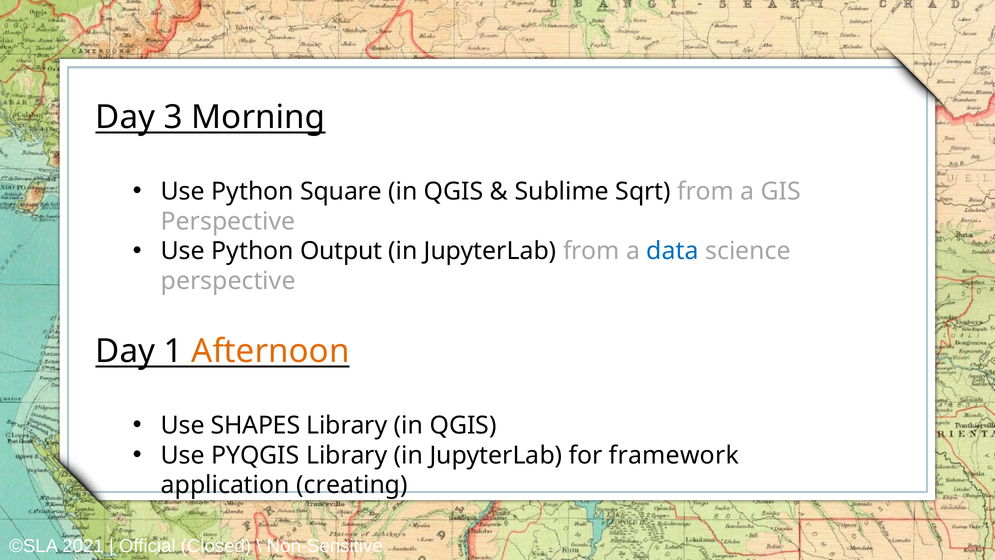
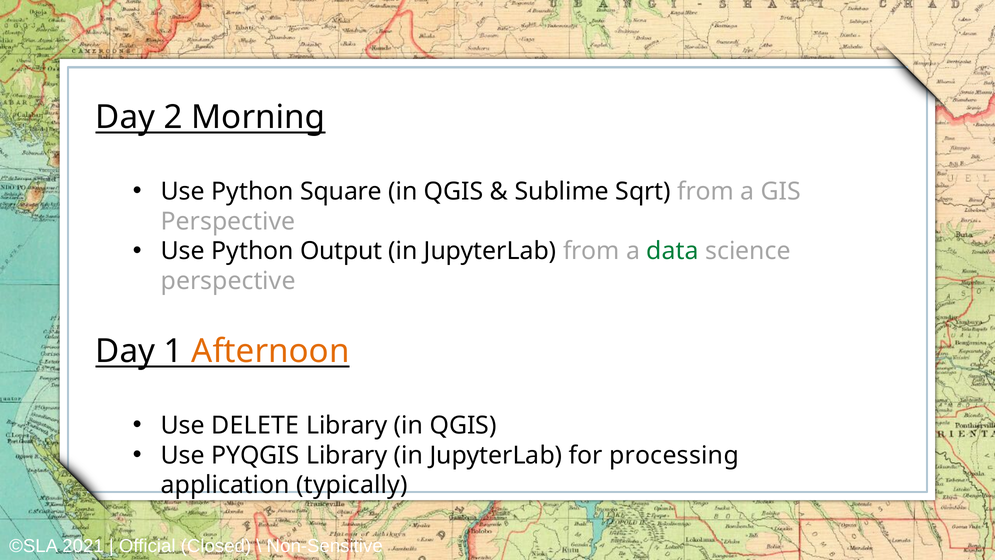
3: 3 -> 2 (173, 117)
data colour: blue -> green (673, 251)
SHAPES: SHAPES -> DELETE (255, 425)
framework: framework -> processing (674, 455)
creating: creating -> typically (352, 485)
